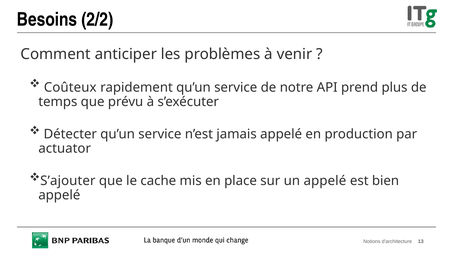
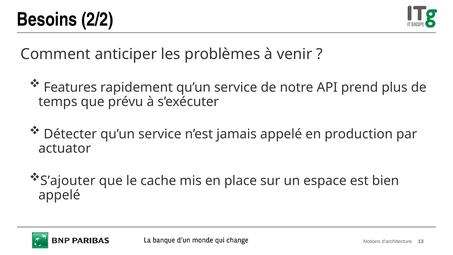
Coûteux: Coûteux -> Features (70, 87)
un appelé: appelé -> espace (325, 181)
